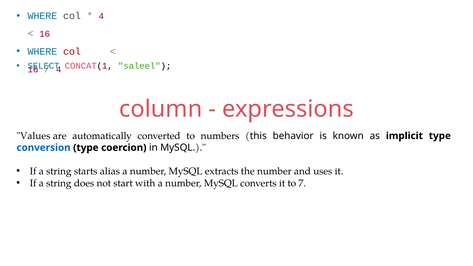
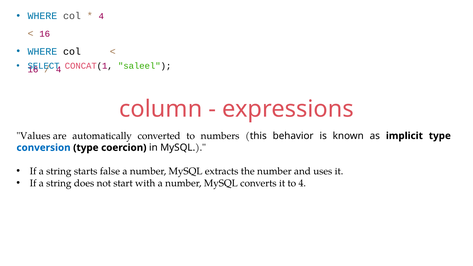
col colour: red -> black (72, 51)
alias: alias -> false (110, 171)
to 7: 7 -> 4 (302, 183)
